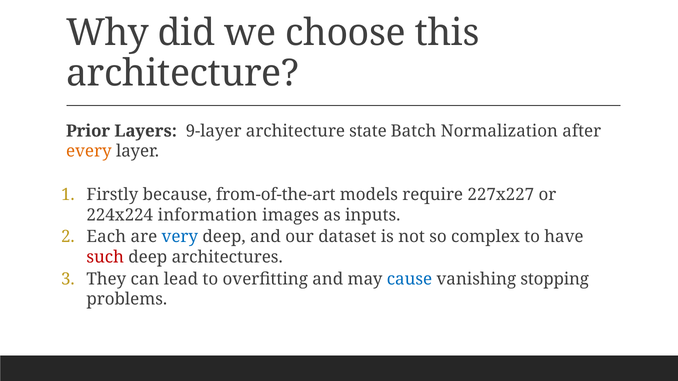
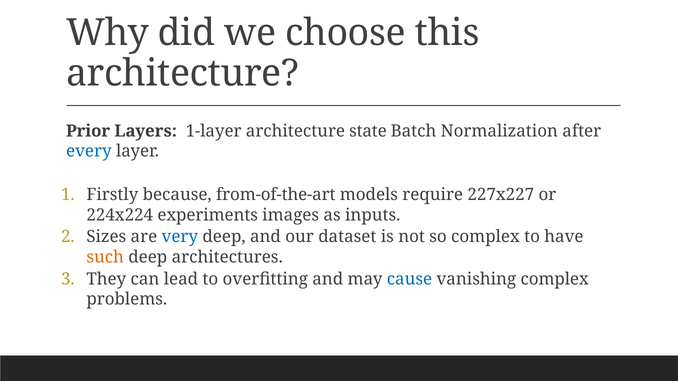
9-layer: 9-layer -> 1-layer (214, 131)
every colour: orange -> blue (89, 151)
information: information -> experiments (208, 215)
Each: Each -> Sizes (106, 237)
such colour: red -> orange (105, 257)
vanishing stopping: stopping -> complex (555, 279)
